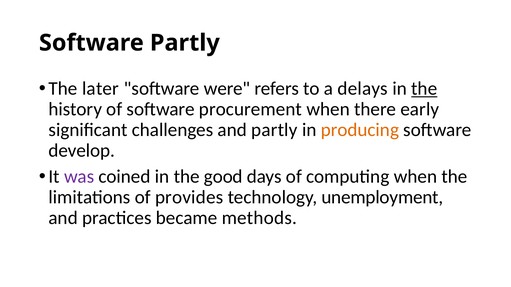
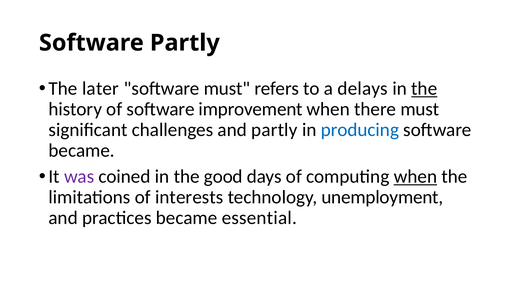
software were: were -> must (227, 89)
procurement: procurement -> improvement (251, 109)
there early: early -> must (420, 109)
producing colour: orange -> blue (360, 130)
develop: develop -> became (82, 151)
when underline: none -> present (415, 177)
provides: provides -> interests (189, 197)
methods: methods -> essential (259, 218)
